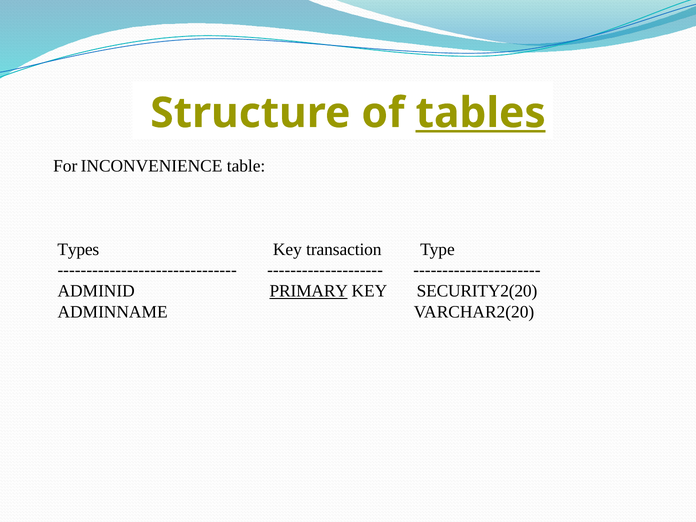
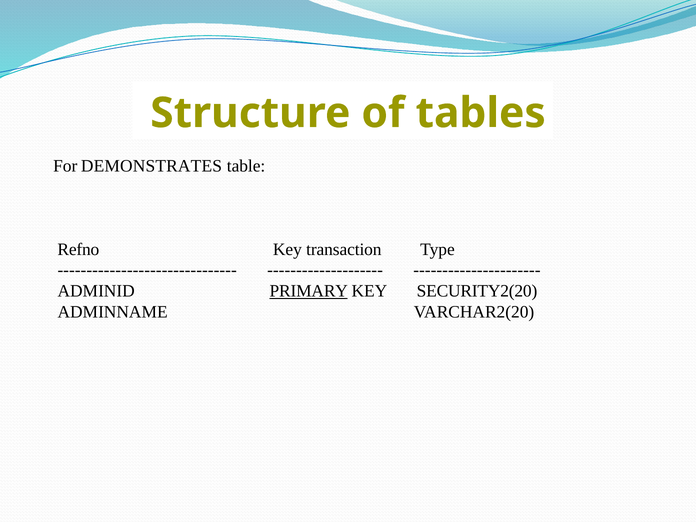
tables underline: present -> none (481, 113)
INCONVENIENCE: INCONVENIENCE -> DEMONSTRATES (151, 166)
Types: Types -> Refno (78, 249)
